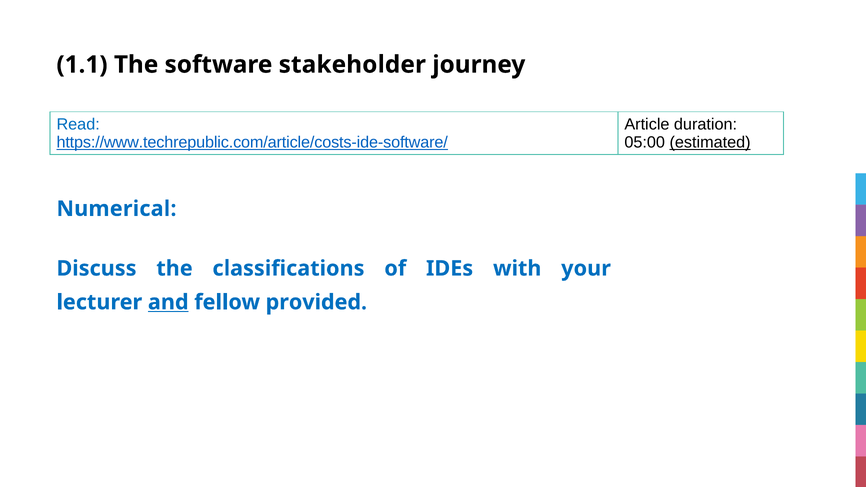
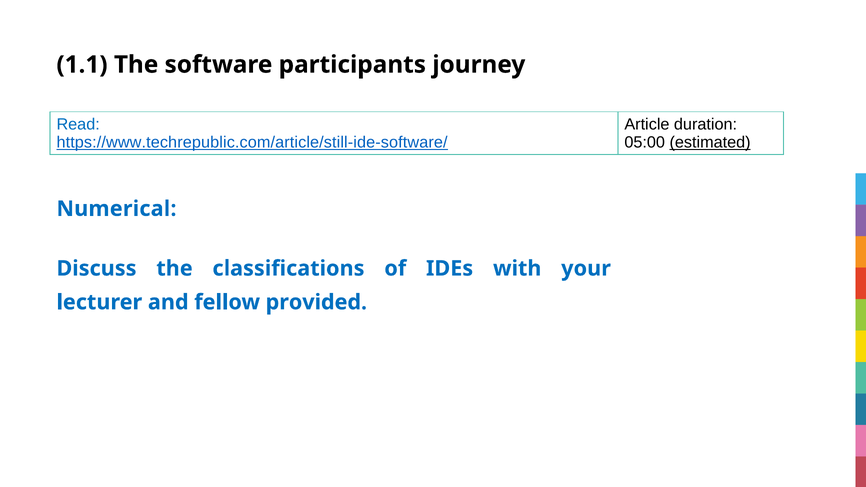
stakeholder: stakeholder -> participants (352, 65)
https://www.techrepublic.com/article/costs-ide-software/: https://www.techrepublic.com/article/costs-ide-software/ -> https://www.techrepublic.com/article/still-ide-software/ (252, 142)
and underline: present -> none (168, 302)
